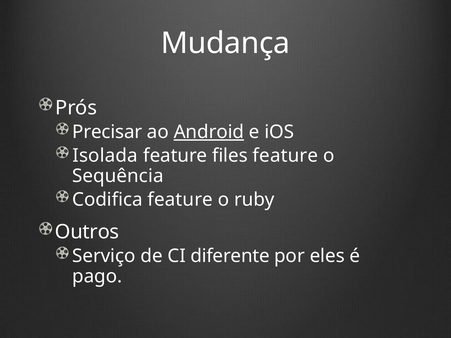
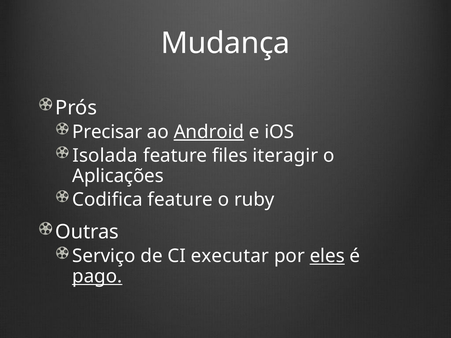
files feature: feature -> iteragir (285, 156)
Sequência: Sequência -> Aplicações (118, 176)
Outros: Outros -> Outras (87, 232)
diferente: diferente -> executar (230, 256)
eles underline: none -> present (327, 256)
pago underline: none -> present (97, 277)
